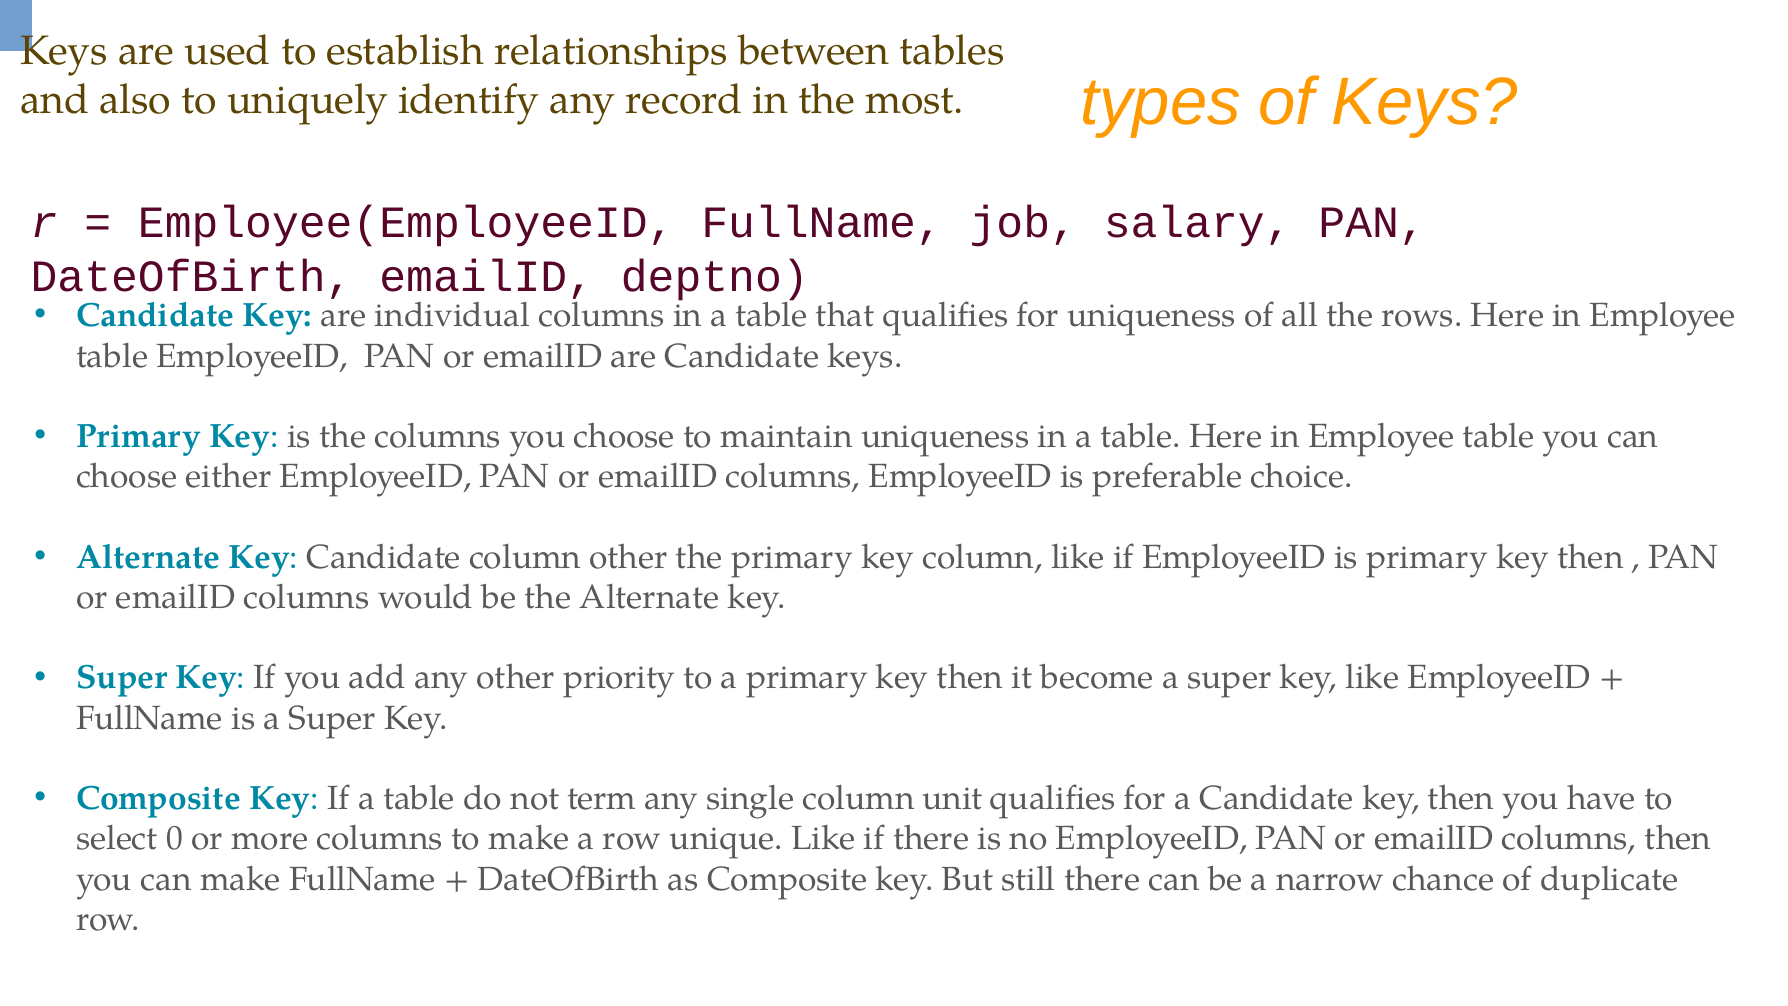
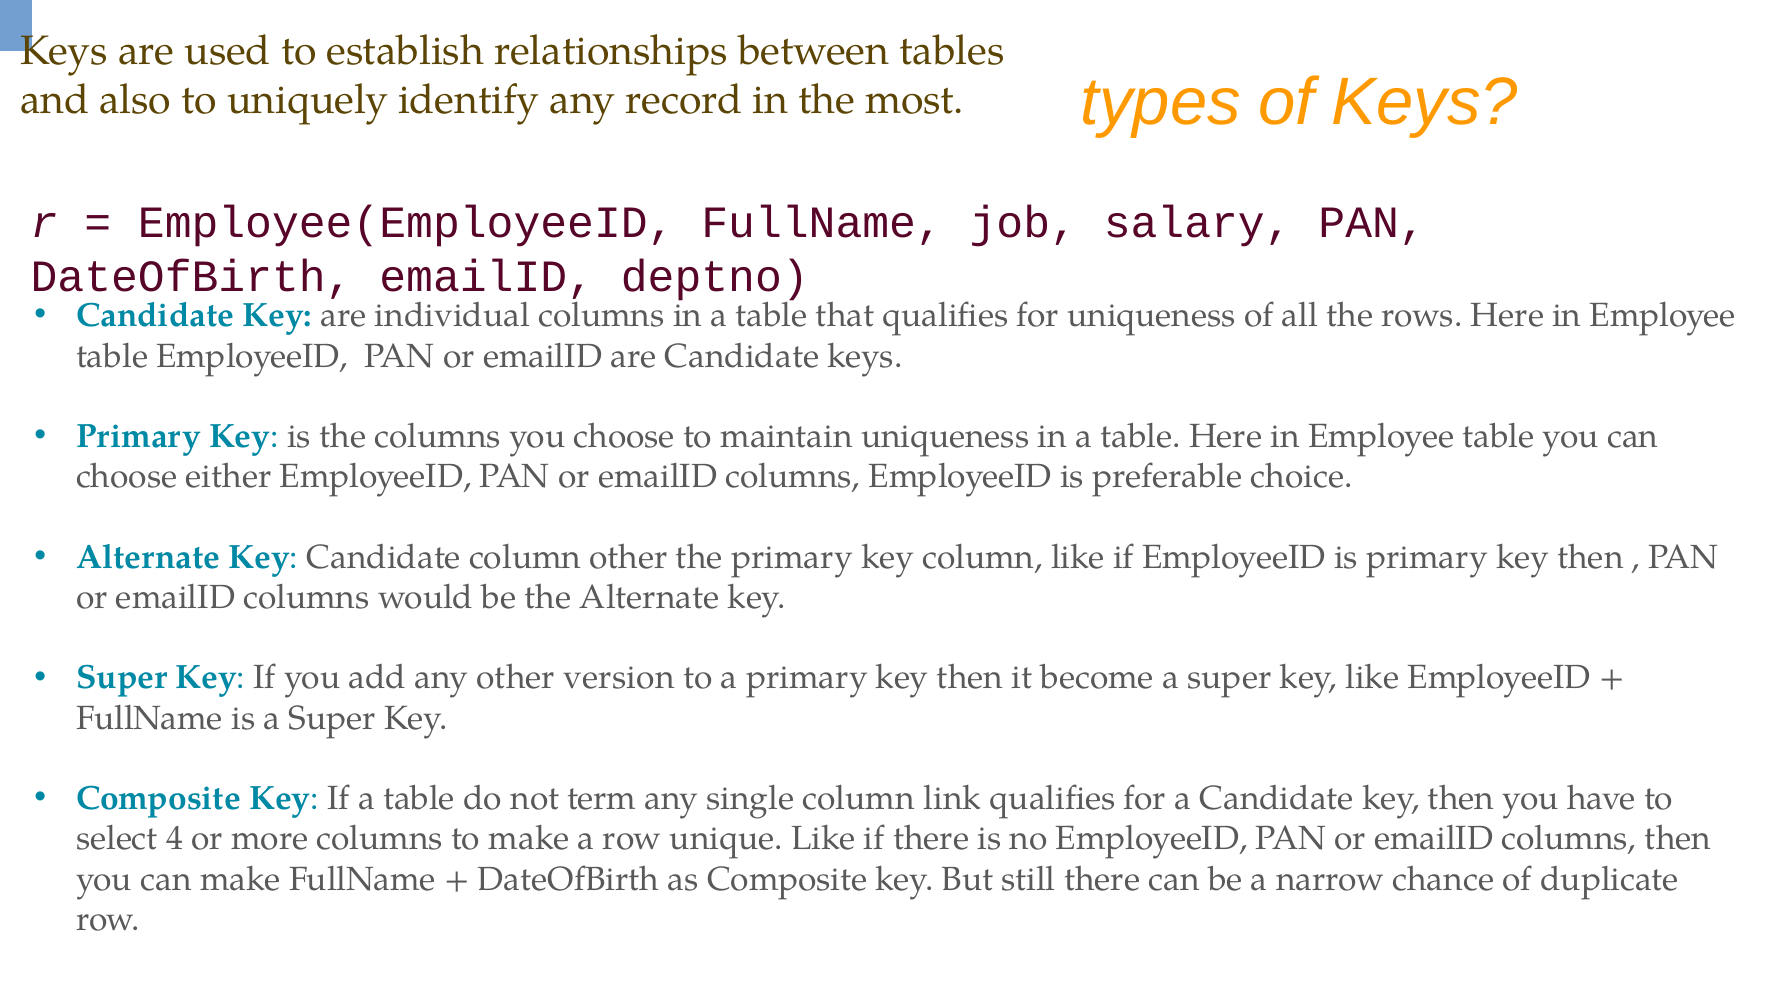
priority: priority -> version (619, 678)
unit: unit -> link (952, 798)
0: 0 -> 4 (175, 839)
